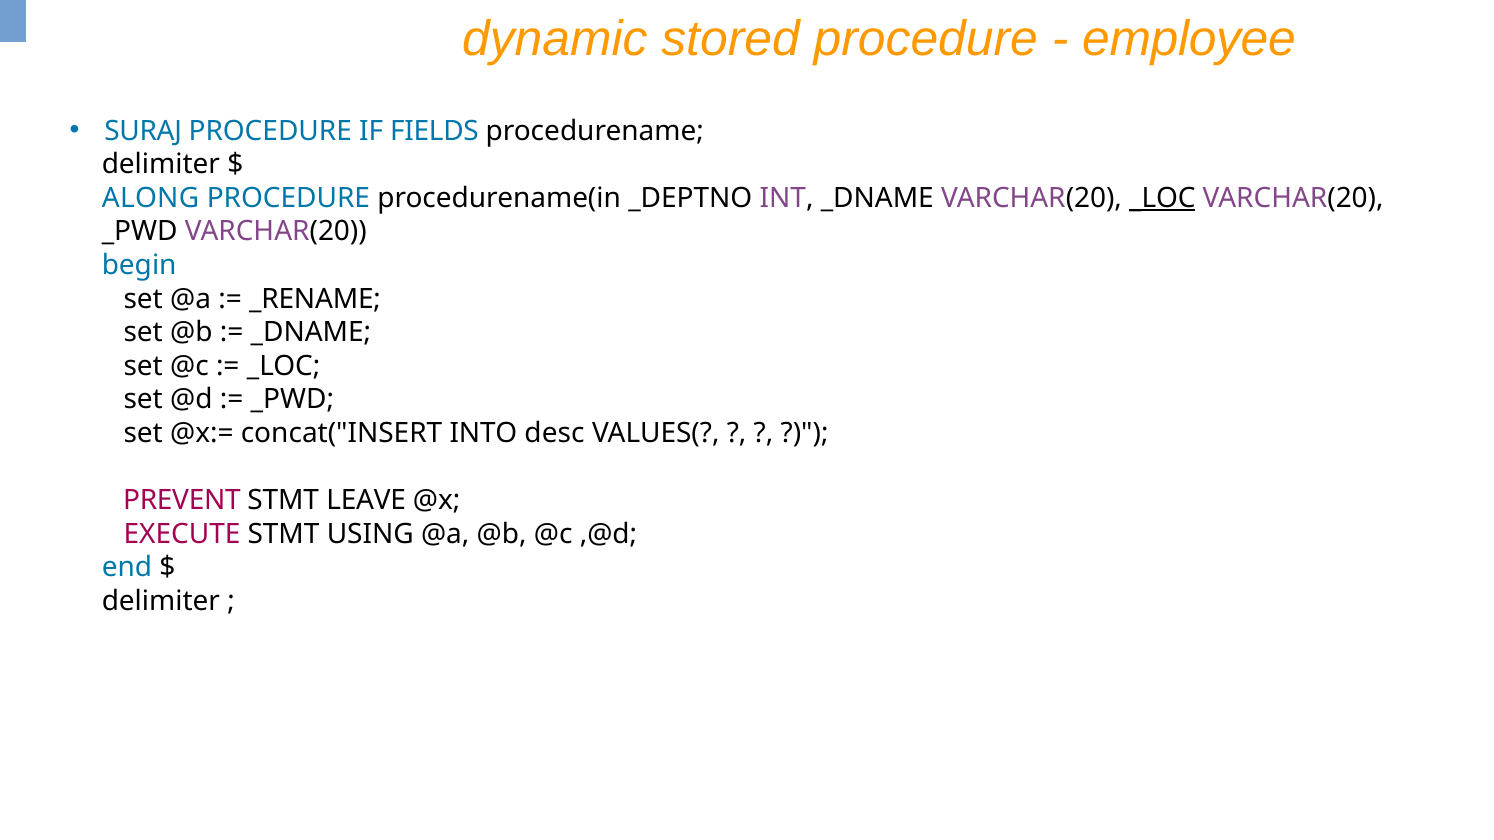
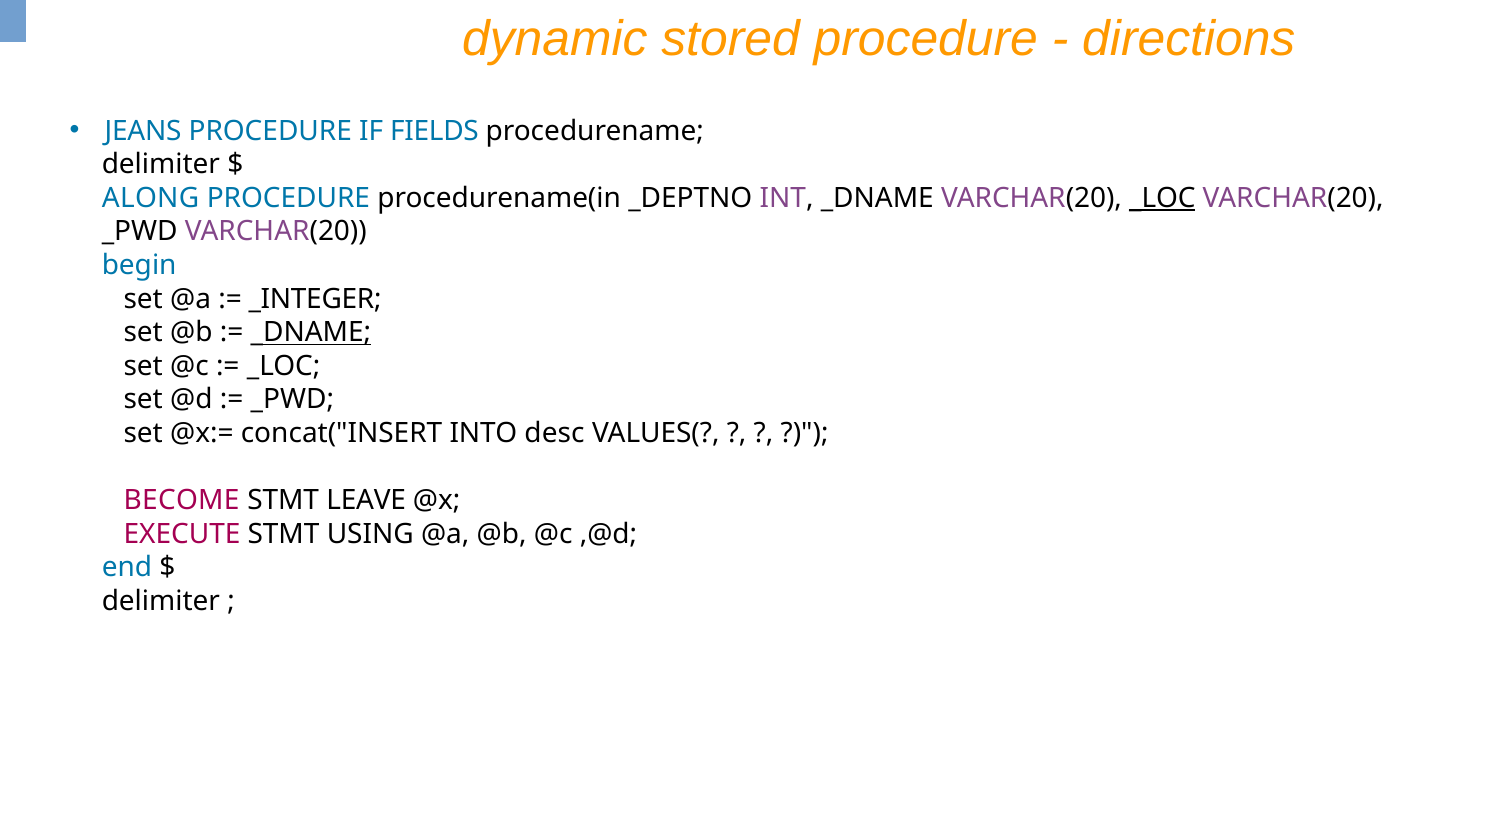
employee: employee -> directions (1189, 39)
SURAJ: SURAJ -> JEANS (143, 131)
_RENAME: _RENAME -> _INTEGER (315, 299)
_DNAME underline: none -> present (311, 333)
PREVENT: PREVENT -> BECOME (182, 501)
